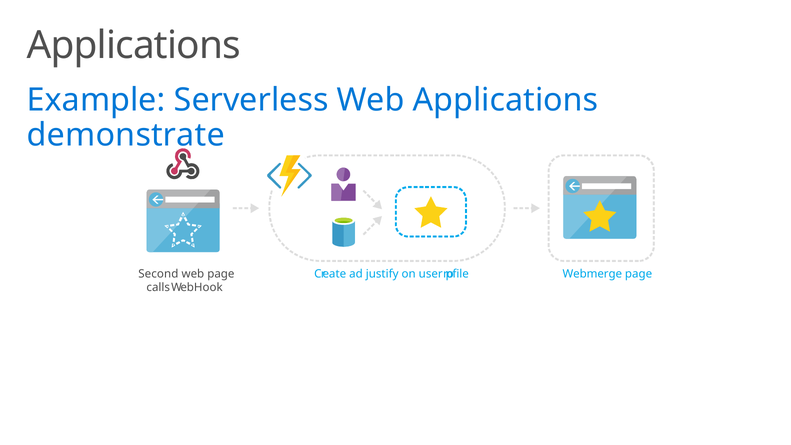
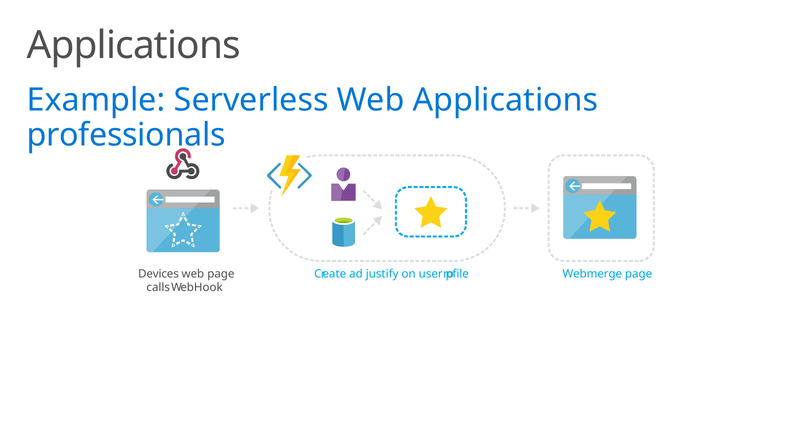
demonstrate: demonstrate -> professionals (126, 135)
Second: Second -> Devices (158, 274)
